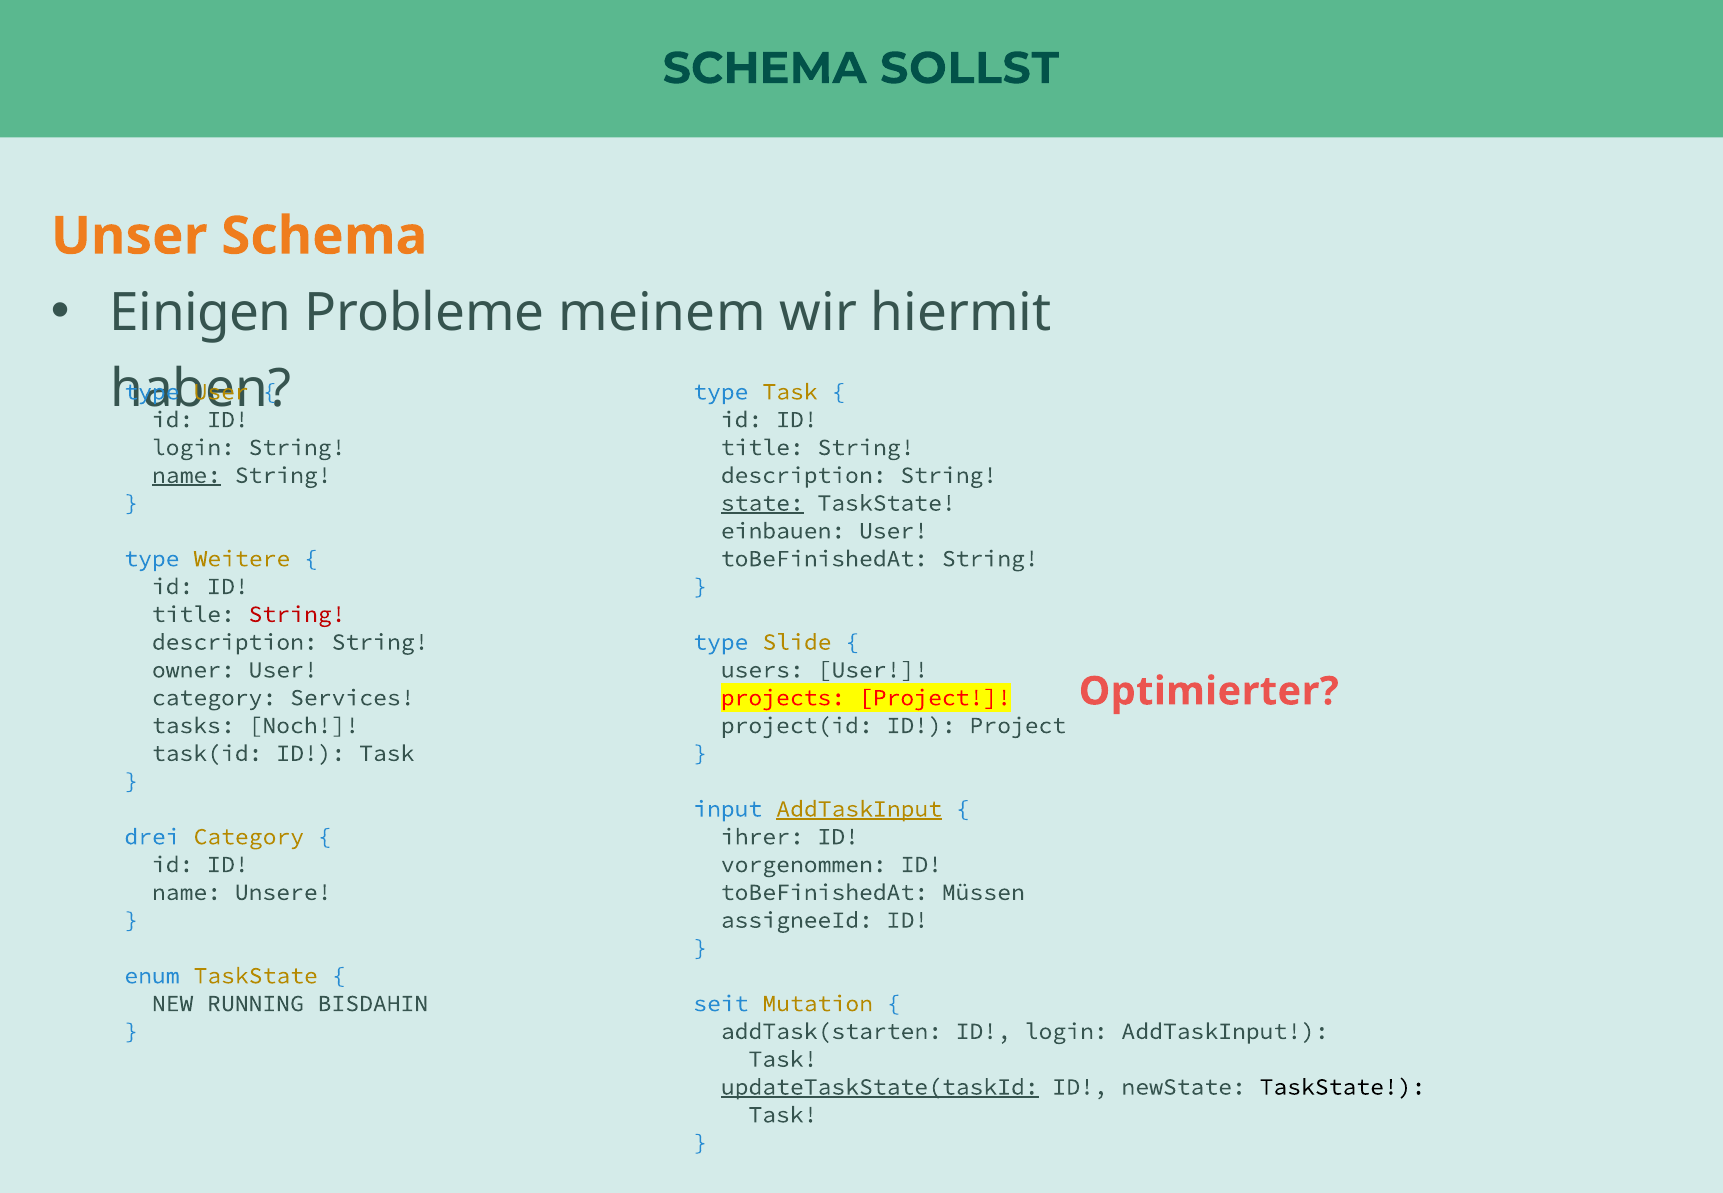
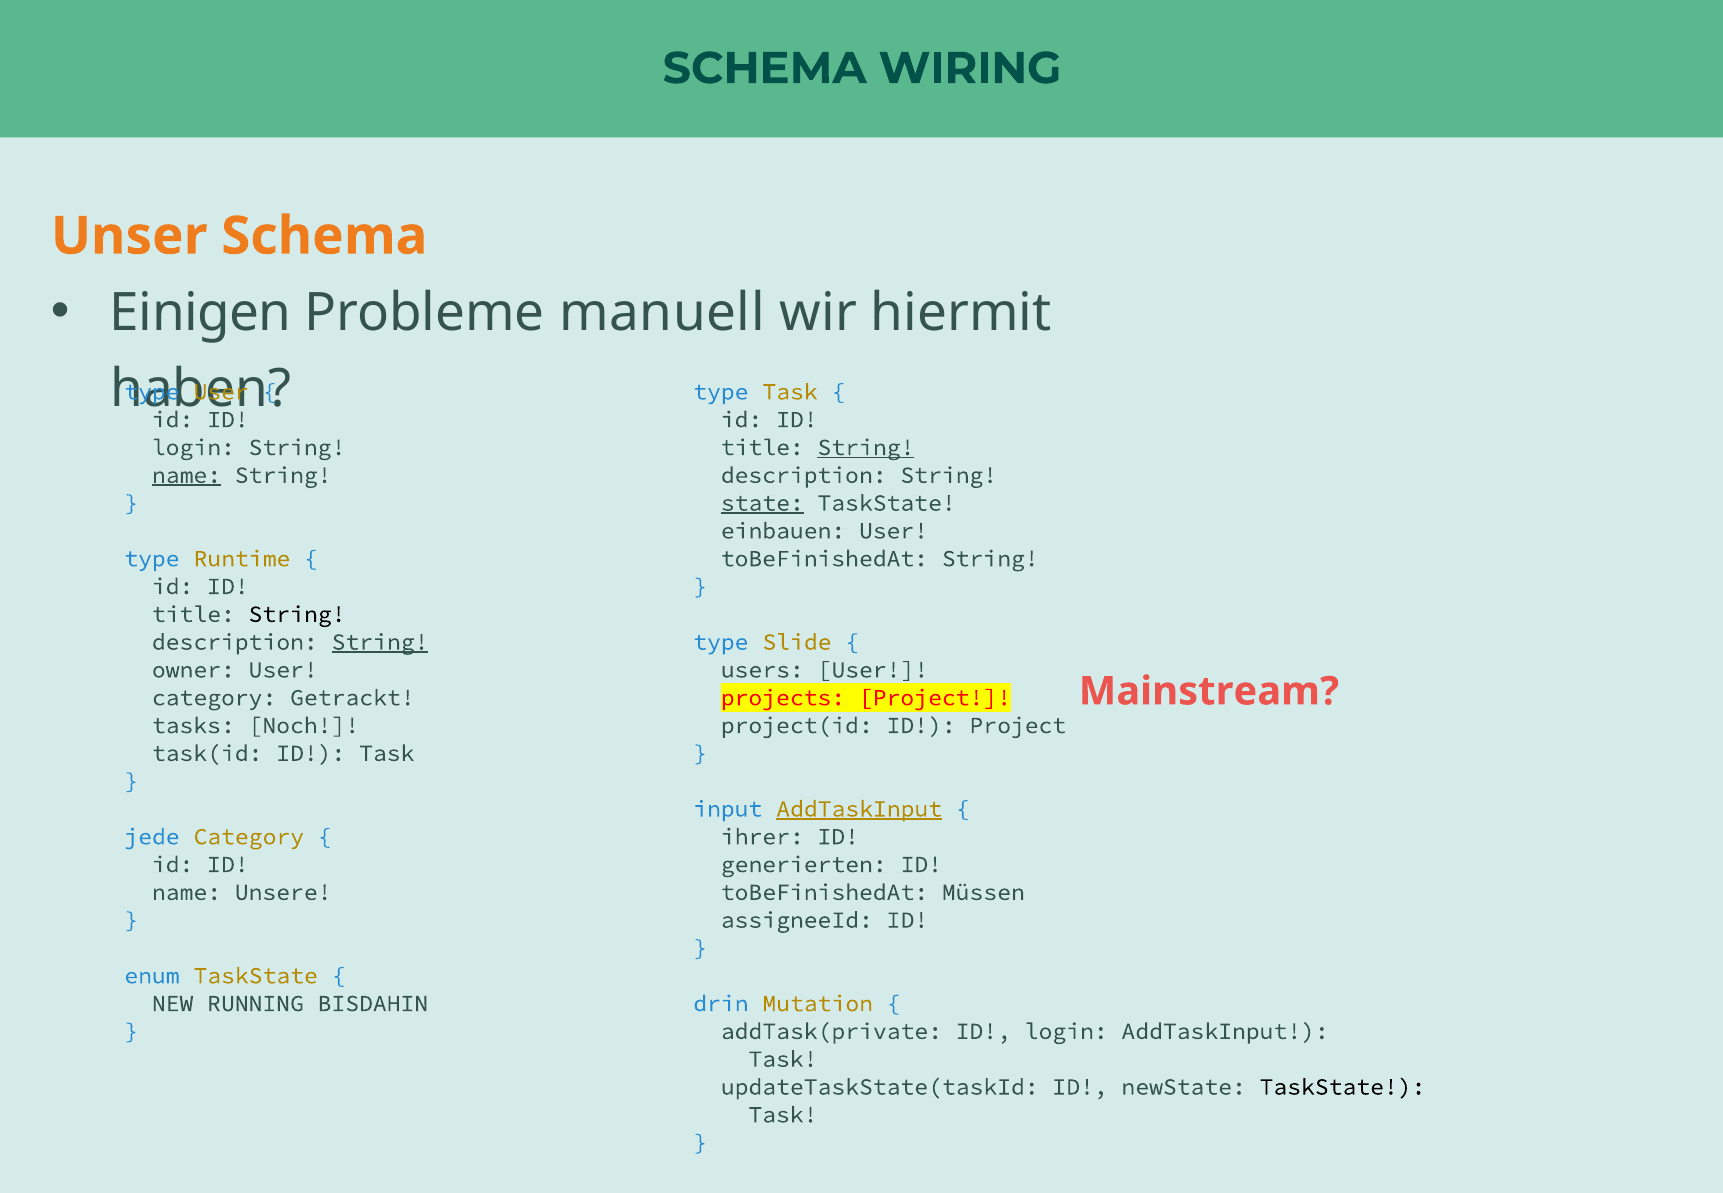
SOLLST: SOLLST -> WIRING (970, 68)
meinem: meinem -> manuell (662, 312)
String underline: none -> present (866, 447)
Weitere: Weitere -> Runtime (242, 559)
String colour: red -> black (297, 614)
String underline: none -> present (380, 642)
Optimierter: Optimierter -> Mainstream (1209, 691)
Services: Services -> Getrackt (352, 698)
drei: drei -> jede (152, 837)
vorgenommen: vorgenommen -> generierten (804, 864)
seit: seit -> drin (721, 1003)
addTask(starten: addTask(starten -> addTask(private (831, 1031)
updateTaskState(taskId underline: present -> none (880, 1087)
